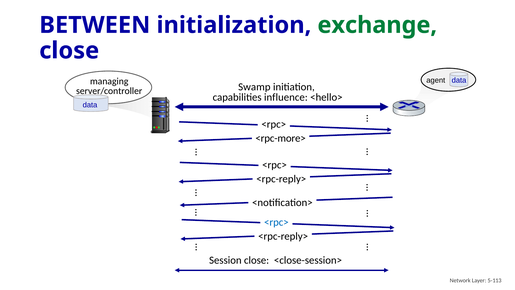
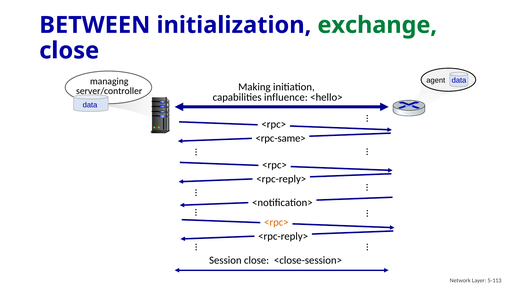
Swamp: Swamp -> Making (254, 87)
<rpc-more>: <rpc-more> -> <rpc-same> (281, 138)
<rpc> colour: blue -> orange (276, 222)
